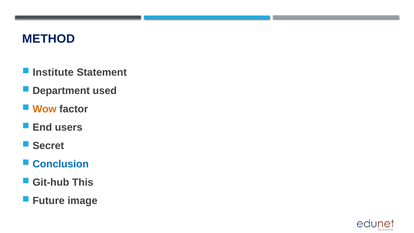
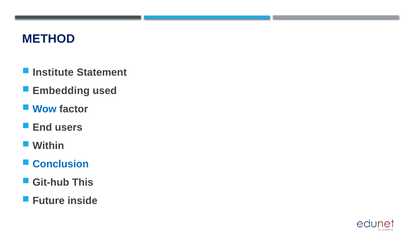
Department: Department -> Embedding (61, 91)
Wow colour: orange -> blue (45, 109)
Secret: Secret -> Within (48, 146)
image: image -> inside (82, 201)
